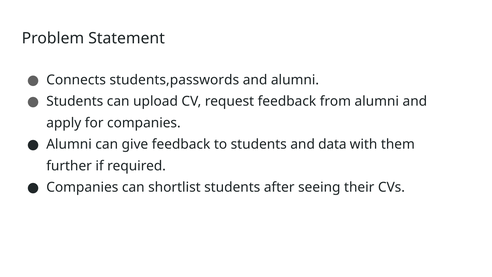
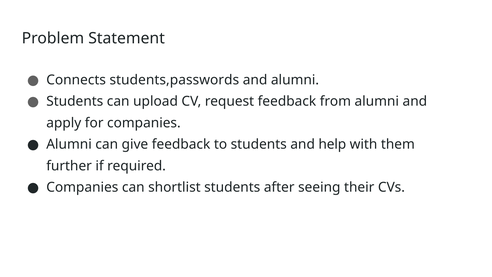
data: data -> help (332, 144)
